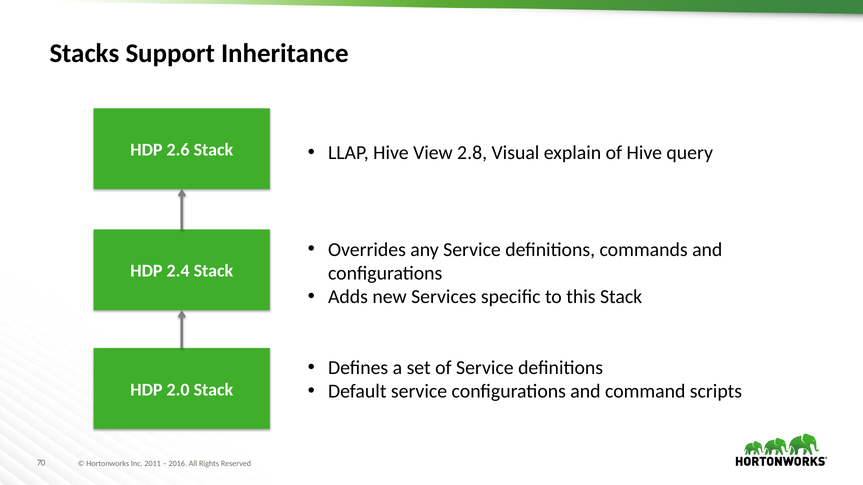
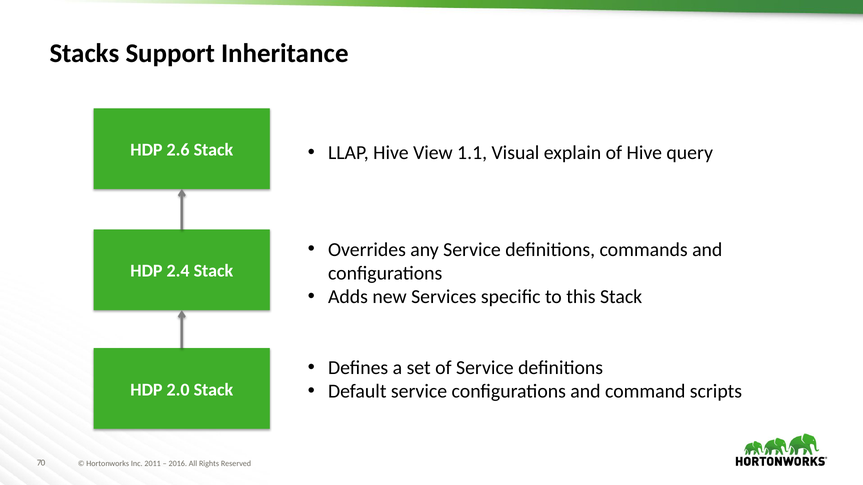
2.8: 2.8 -> 1.1 (472, 153)
